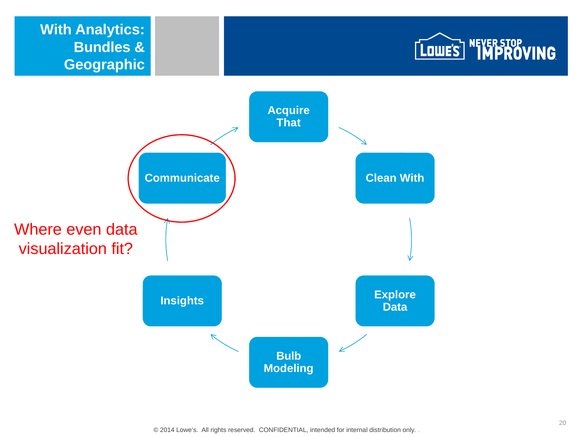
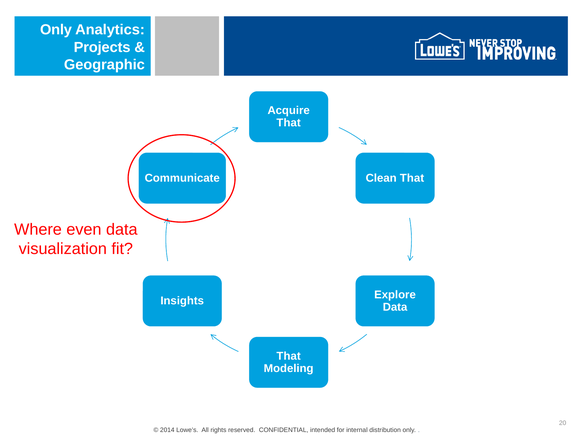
With: With -> Only (56, 30)
Bundles: Bundles -> Projects (102, 47)
With: With -> That (412, 178)
Bulb: Bulb -> That (289, 356)
